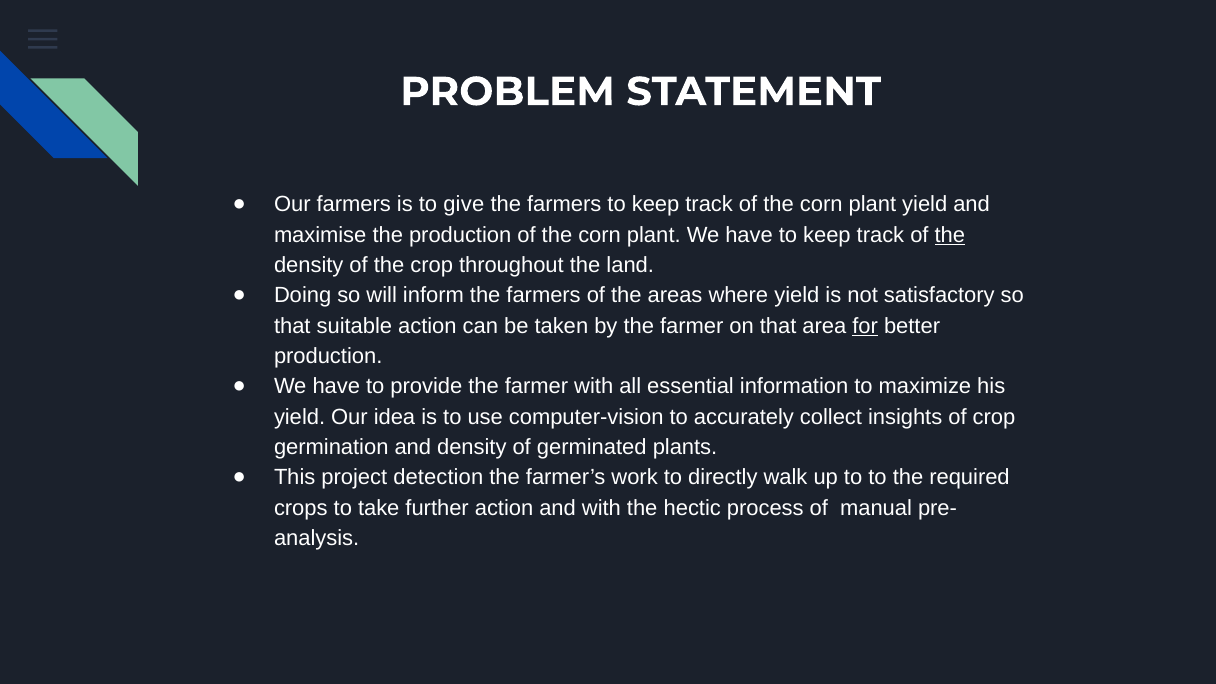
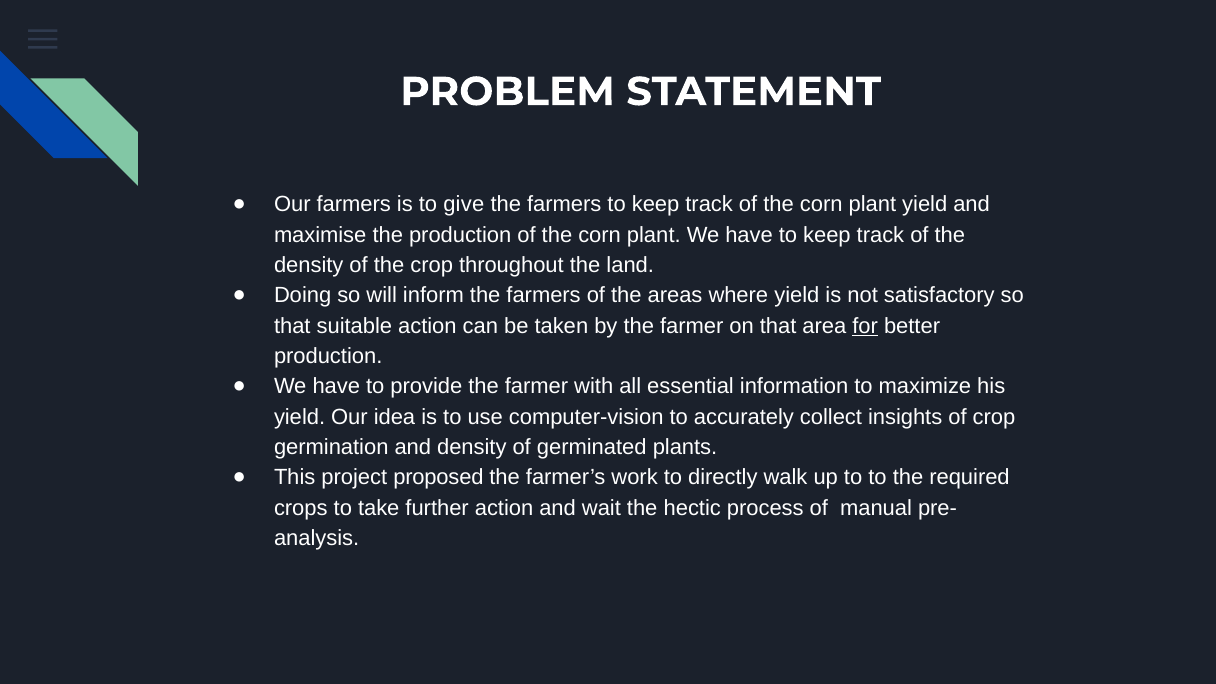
the underline: present -> none (950, 235)
detection: detection -> proposed (438, 477)
and with: with -> wait (601, 508)
